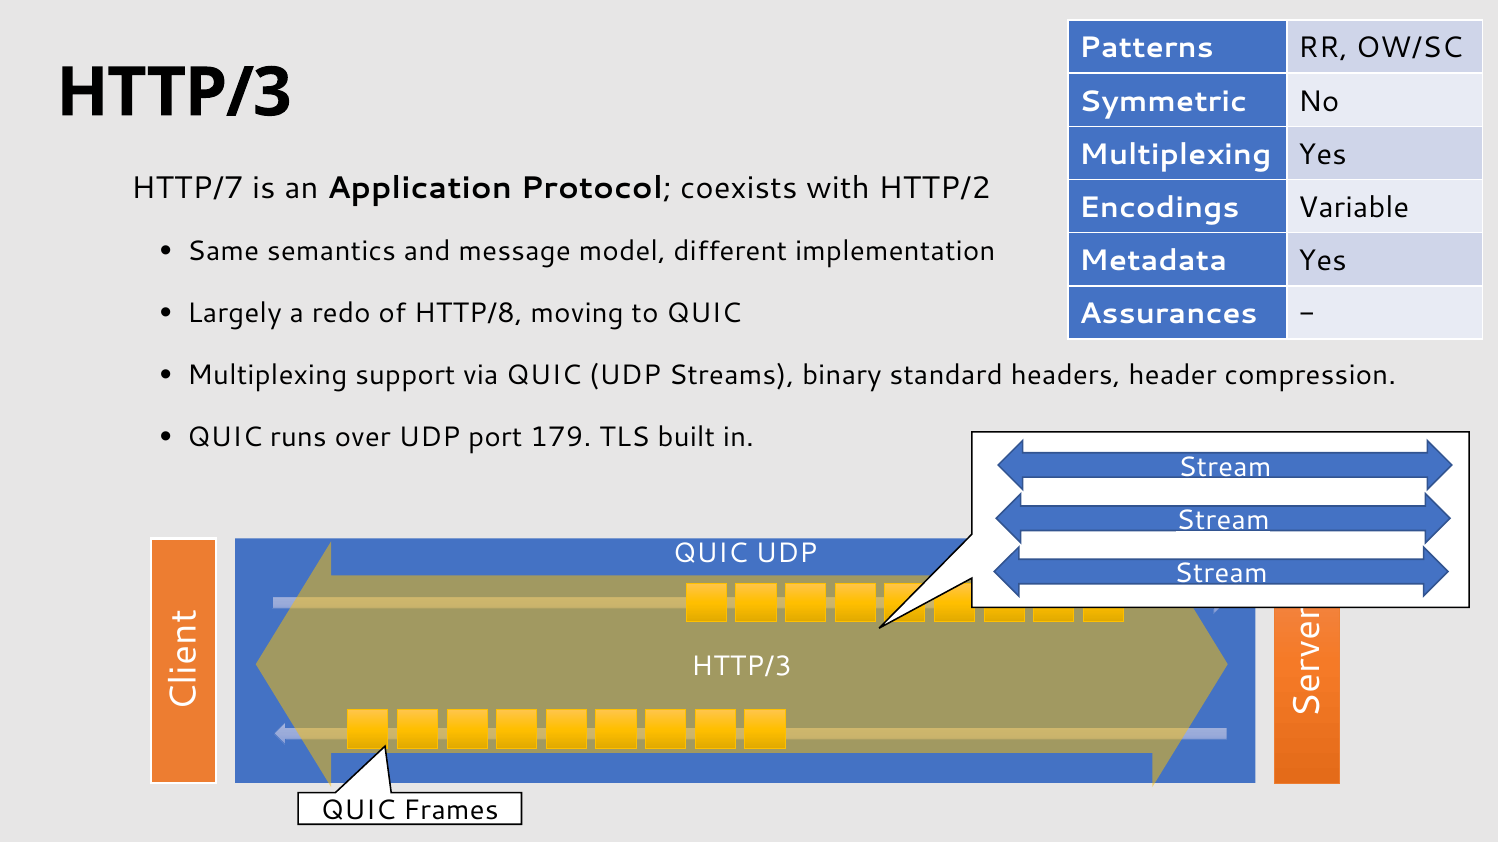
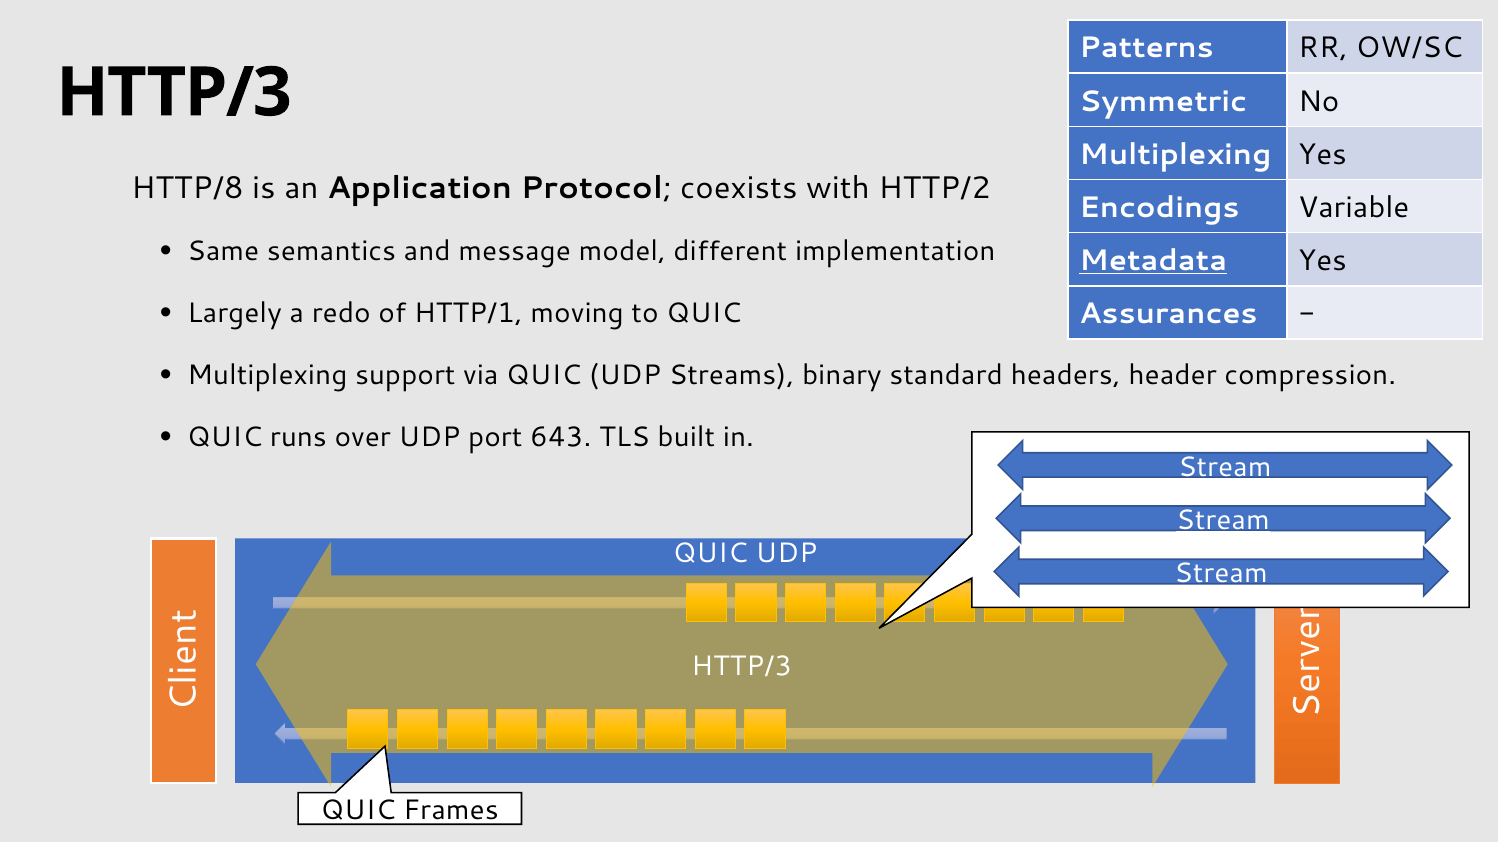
HTTP/7: HTTP/7 -> HTTP/8 (187, 188)
Metadata underline: none -> present (1153, 261)
HTTP/8: HTTP/8 -> HTTP/1 (468, 314)
179: 179 -> 643 (561, 438)
